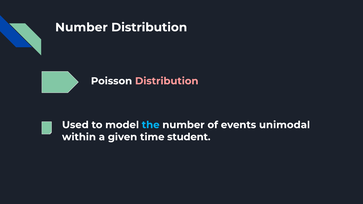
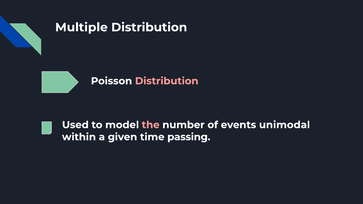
Number: Number -> Multiple (81, 27)
the colour: light blue -> pink (151, 125)
student: student -> passing (189, 137)
